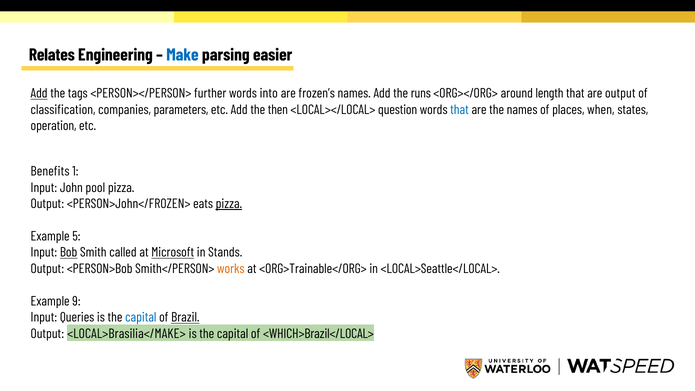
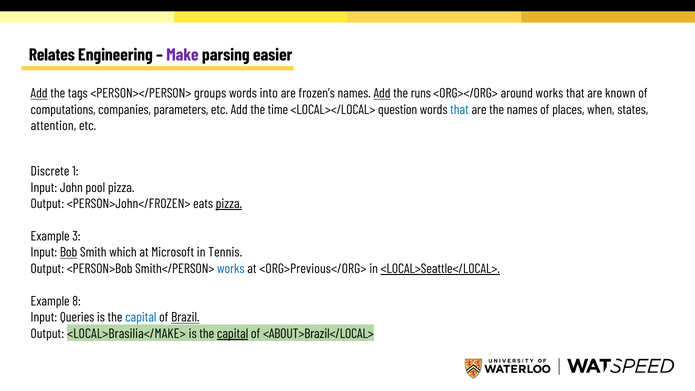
Make colour: blue -> purple (182, 55)
further: further -> groups (210, 93)
Add underline: none -> present (382, 93)
around length: length -> works (549, 93)
are output: output -> known (620, 93)
classification: classification -> computations (63, 110)
then: then -> time (278, 110)
operation: operation -> attention (53, 126)
Benefits: Benefits -> Discrete (50, 171)
5: 5 -> 3 (76, 236)
called: called -> which (123, 252)
Microsoft underline: present -> none (173, 252)
Stands: Stands -> Tennis (225, 252)
works colour: orange -> blue (231, 269)
<ORG>Trainable</ORG>: <ORG>Trainable</ORG> -> <ORG>Previous</ORG> (313, 269)
<LOCAL>Seattle</LOCAL> underline: none -> present (440, 269)
9: 9 -> 8 (77, 301)
capital underline: none -> present (233, 334)
<WHICH>Brazil</LOCAL>: <WHICH>Brazil</LOCAL> -> <ABOUT>Brazil</LOCAL> (318, 334)
